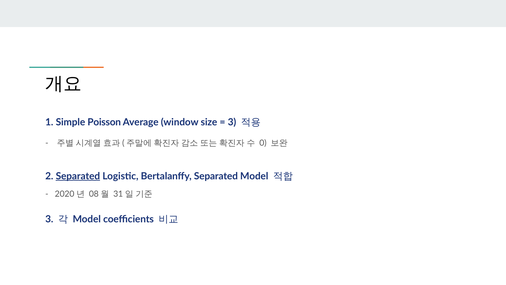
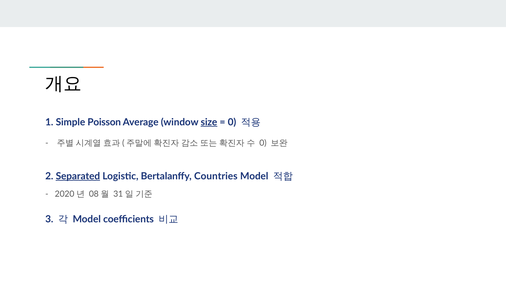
size underline: none -> present (209, 122)
3: 3 -> 0 (232, 122)
Bertalanffy Separated: Separated -> Countries (216, 176)
